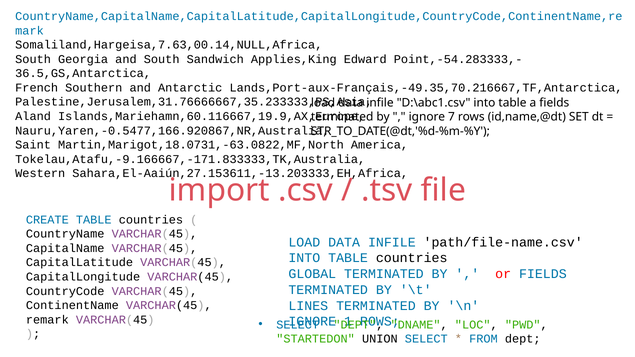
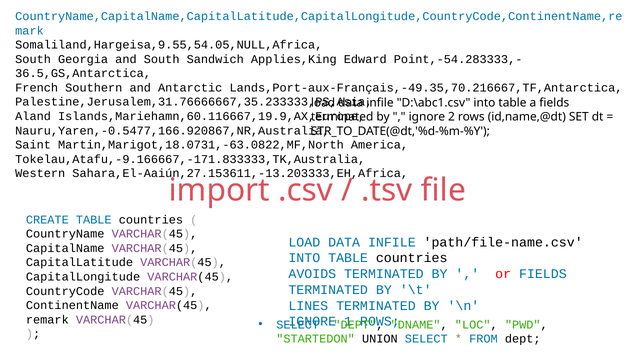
Somaliland,Hargeisa,7.63,00.14,NULL,Africa: Somaliland,Hargeisa,7.63,00.14,NULL,Africa -> Somaliland,Hargeisa,9.55,54.05,NULL,Africa (169, 45)
7: 7 -> 2 (451, 117)
GLOBAL: GLOBAL -> AVOIDS (312, 274)
